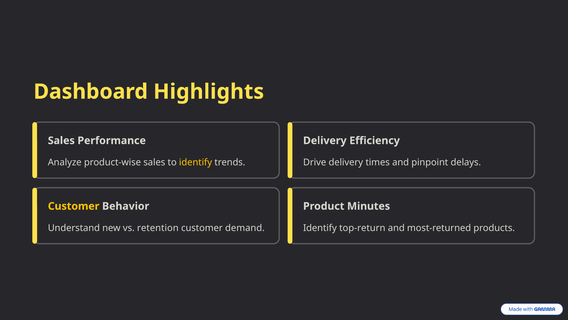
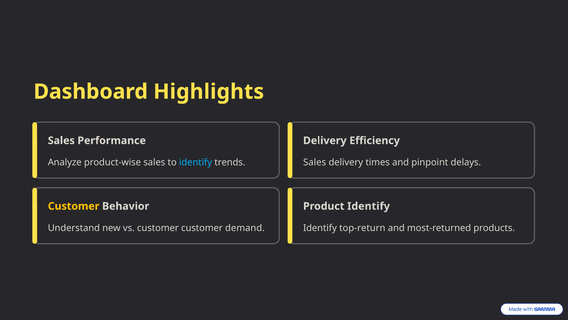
identify colour: yellow -> light blue (196, 162)
Drive: Drive -> Sales (315, 162)
Product Minutes: Minutes -> Identify (369, 206)
vs retention: retention -> customer (158, 228)
